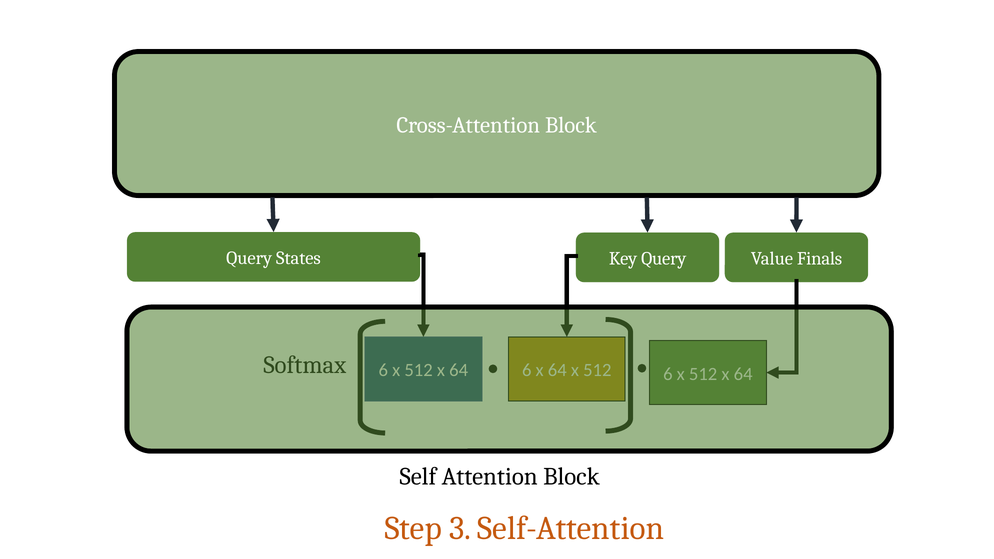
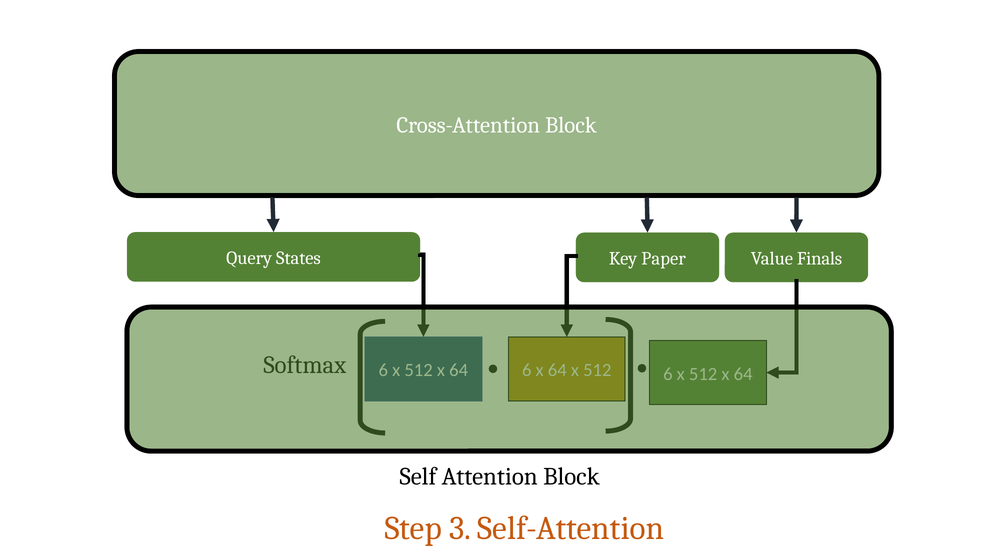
Key Query: Query -> Paper (664, 259)
